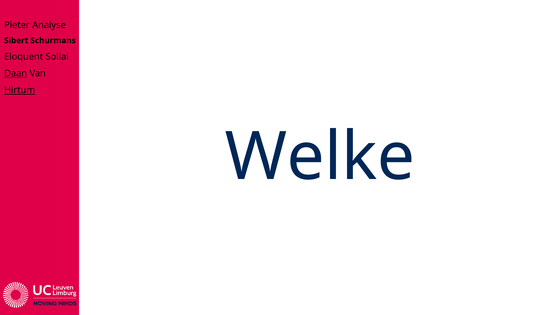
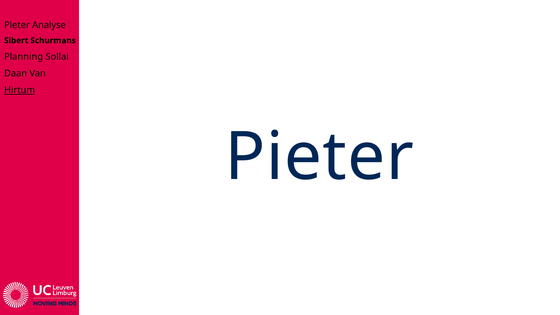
Eloquent: Eloquent -> Planning (24, 57)
Daan underline: present -> none (16, 73)
Welke: Welke -> Pieter (319, 157)
